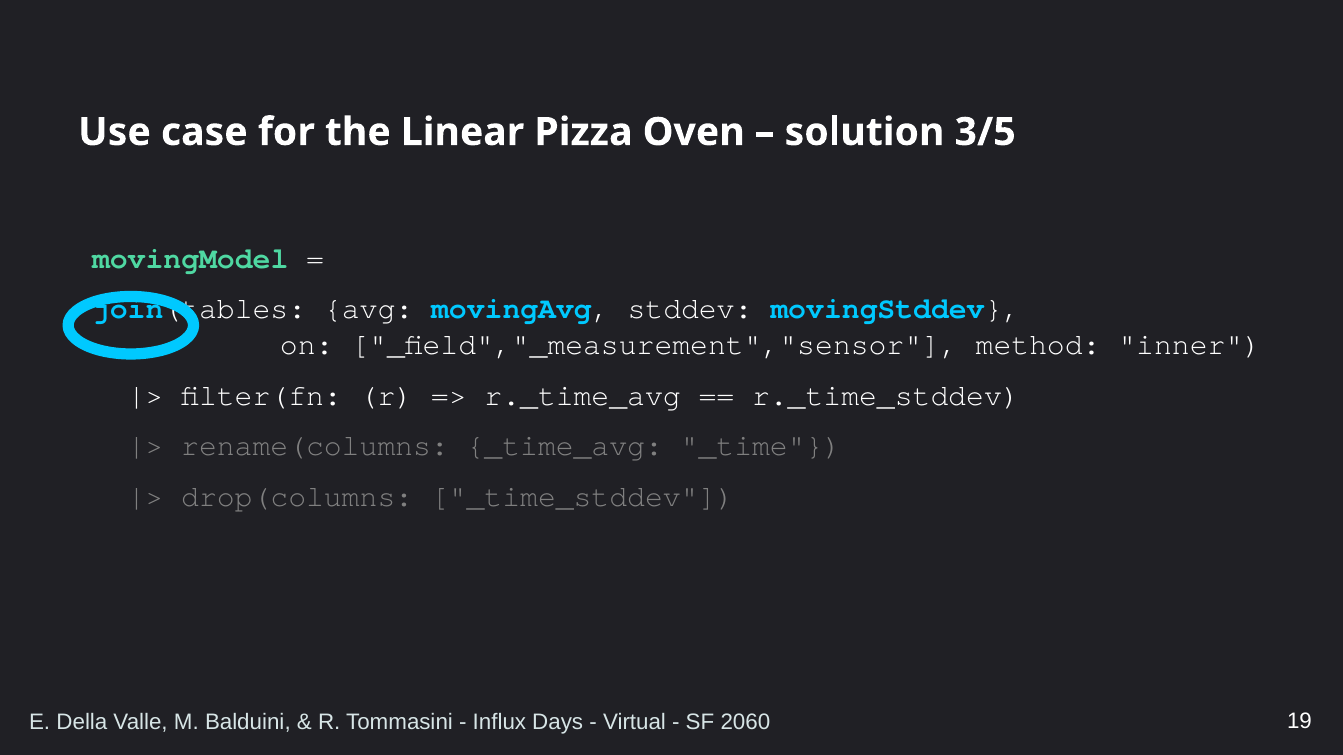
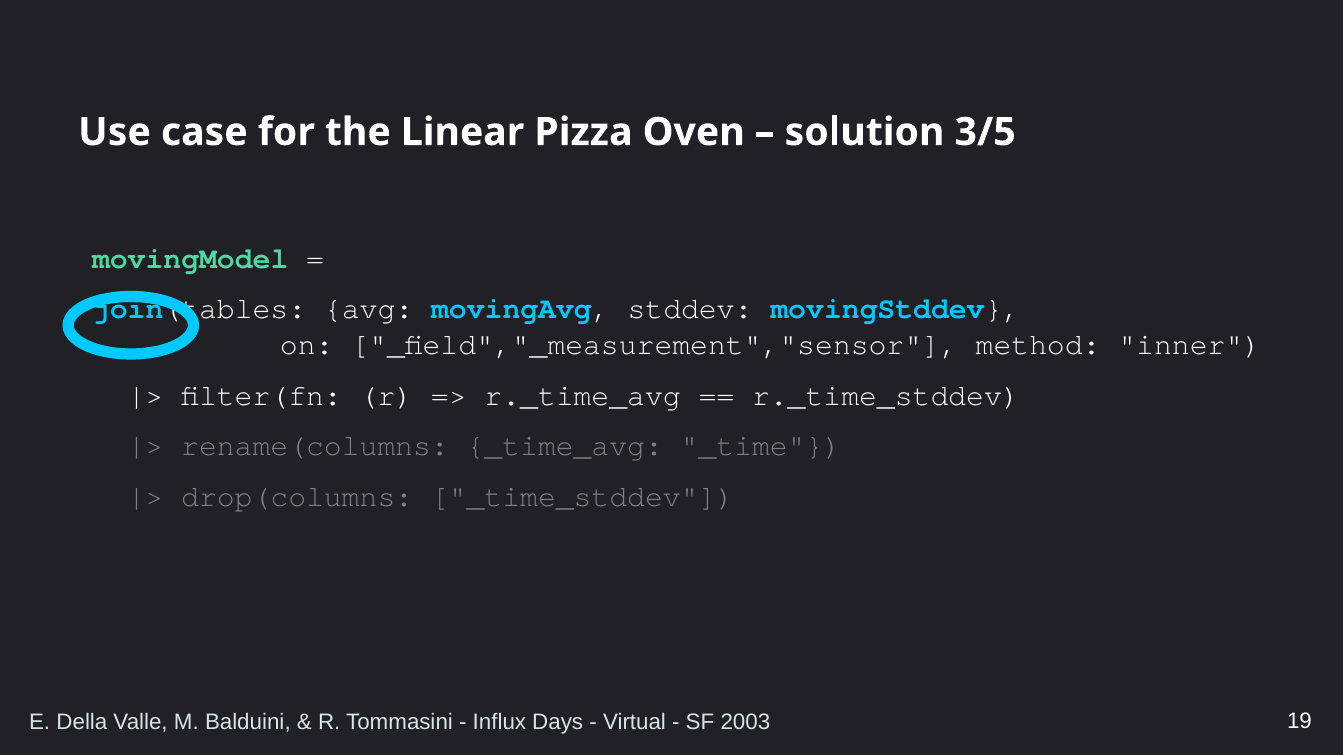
2060: 2060 -> 2003 (745, 722)
